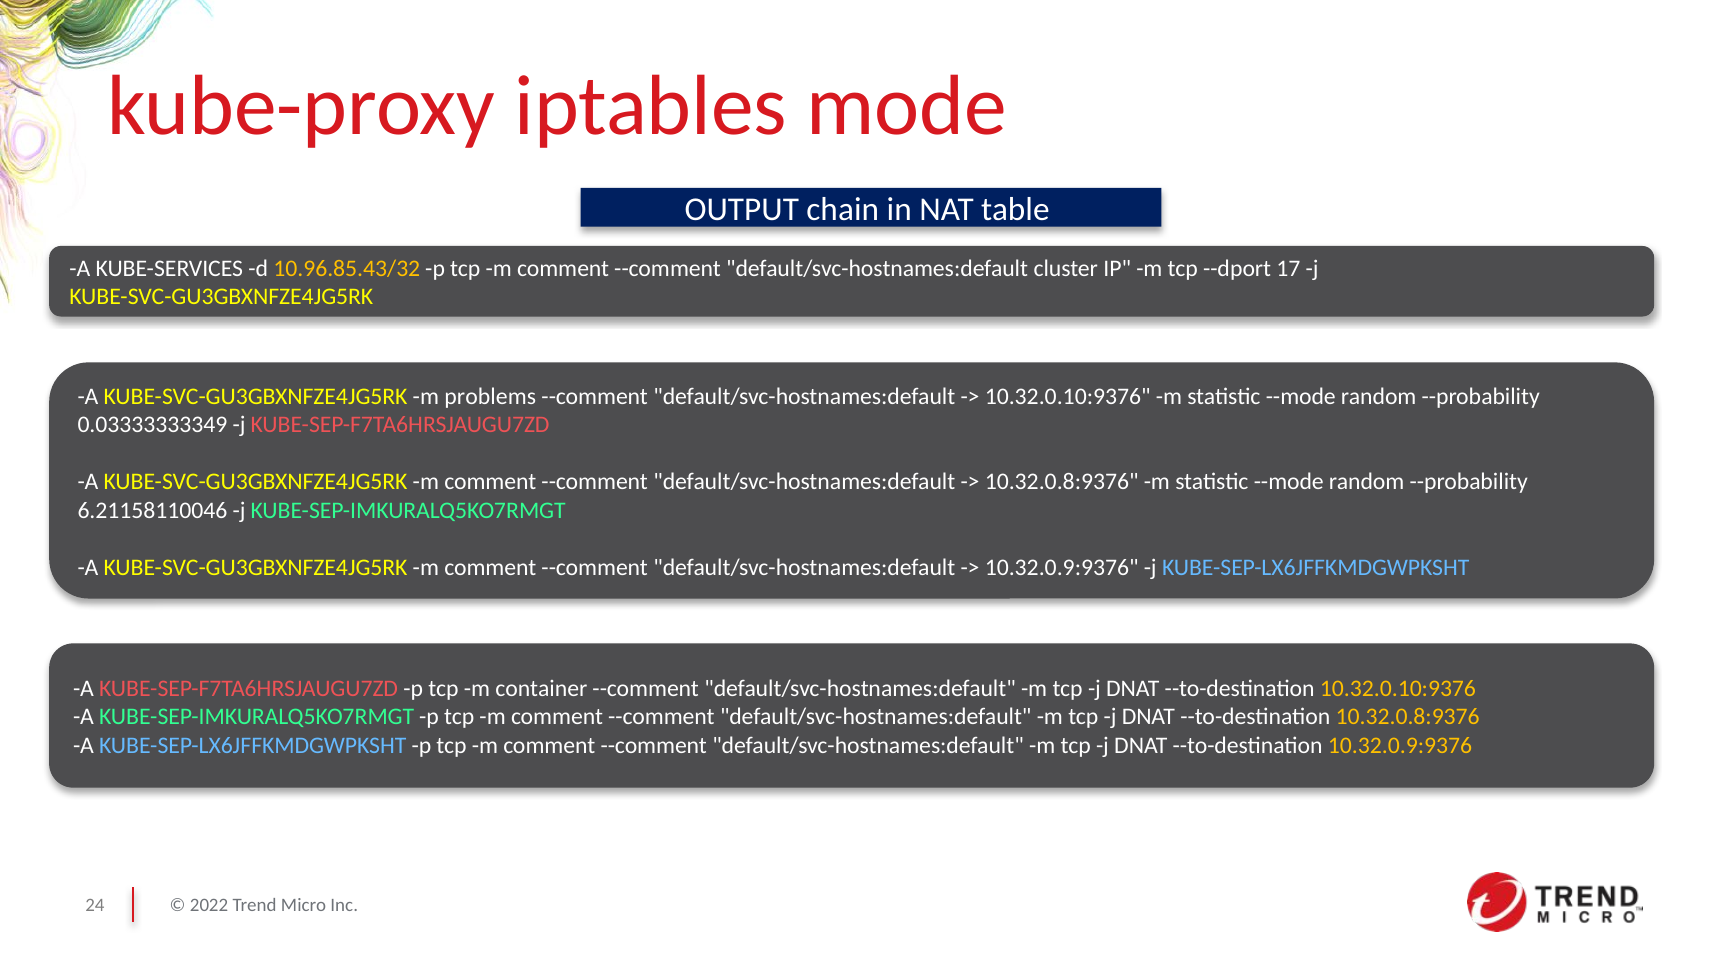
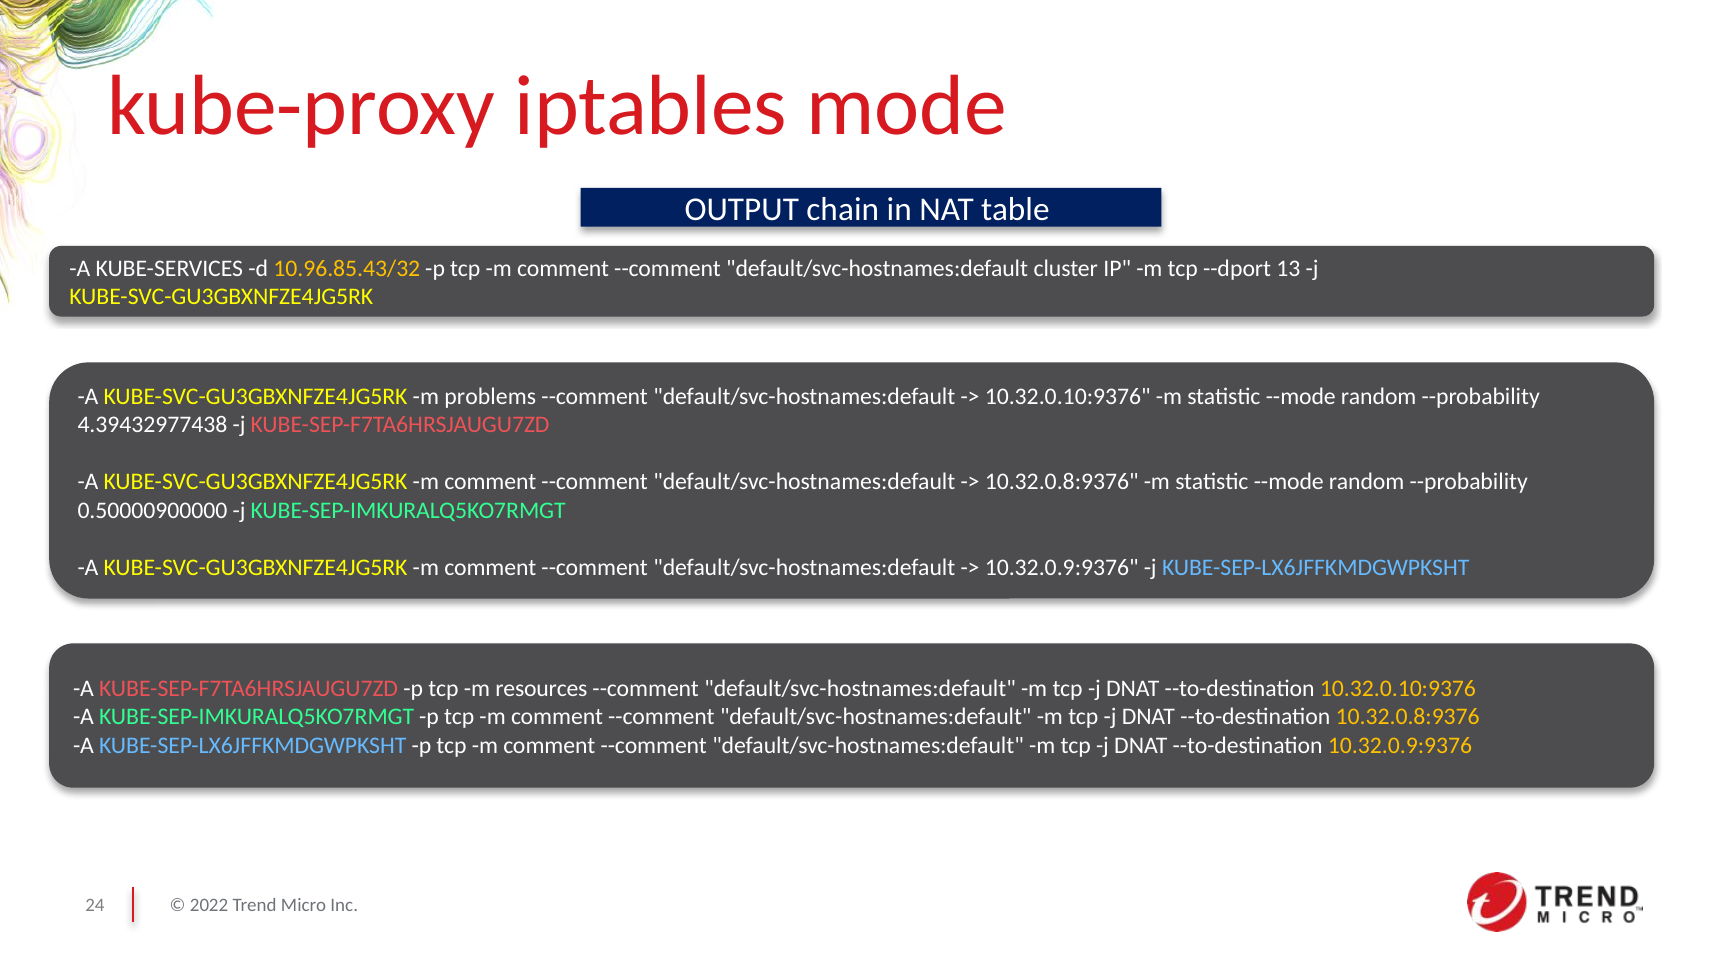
17: 17 -> 13 (1288, 269)
0.03333333349: 0.03333333349 -> 4.39432977438 (152, 425)
6.21158110046: 6.21158110046 -> 0.50000900000 (152, 511)
container: container -> resources (541, 689)
